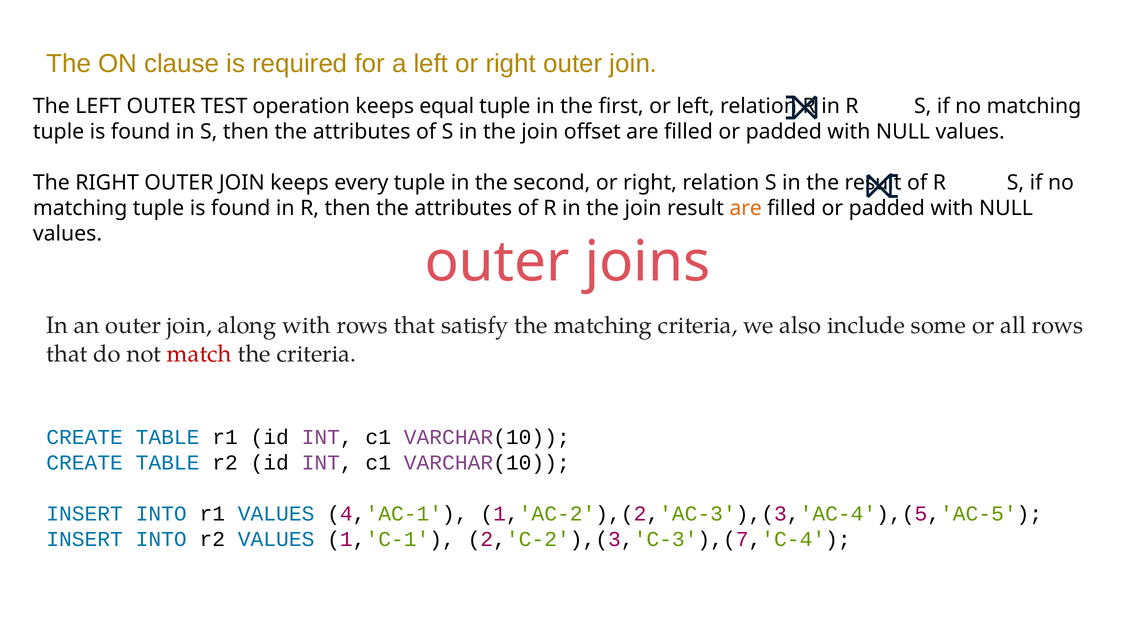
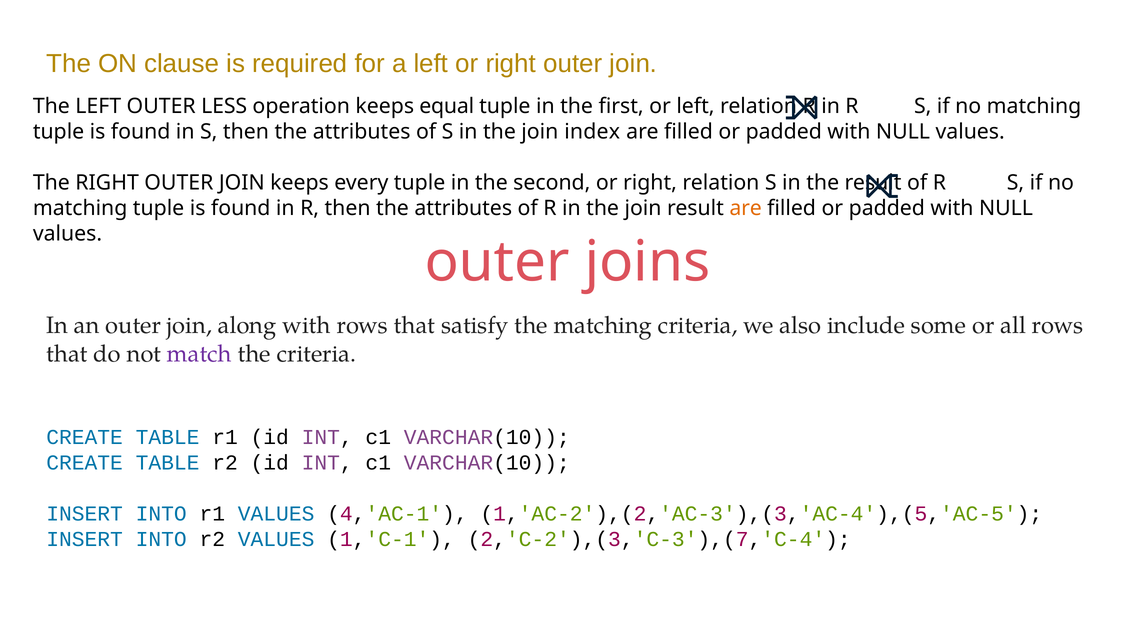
TEST: TEST -> LESS (224, 106)
offset: offset -> index (592, 132)
match colour: red -> purple (199, 354)
